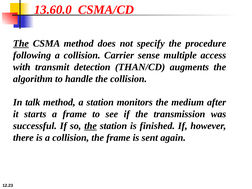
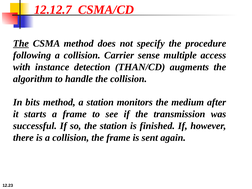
13.60.0: 13.60.0 -> 12.12.7 (53, 10)
transmit: transmit -> instance (52, 67)
talk: talk -> bits (33, 102)
the underline: present -> none (91, 126)
